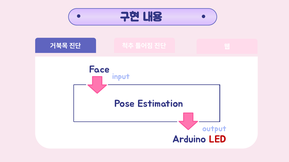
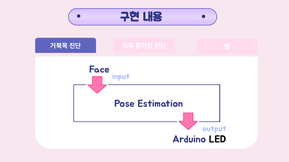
LED colour: red -> black (218, 140)
